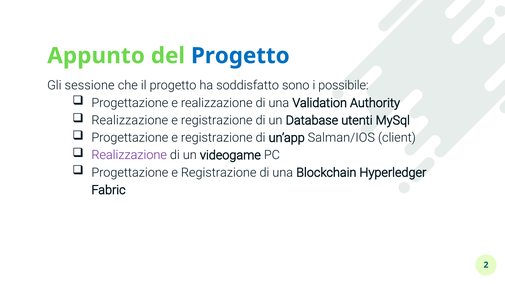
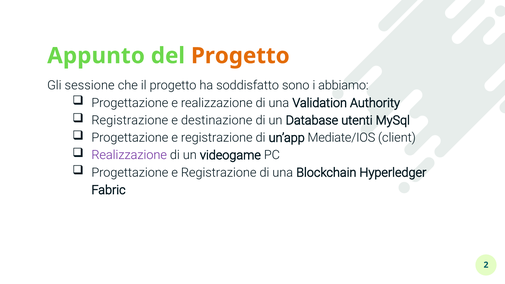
Progetto colour: blue -> orange (240, 56)
possibile: possibile -> abbiamo (343, 86)
Realizzazione: Realizzazione -> Registrazione (130, 120)
registrazione: registrazione -> destinazione (217, 120)
Salman/IOS: Salman/IOS -> Mediate/IOS (341, 138)
